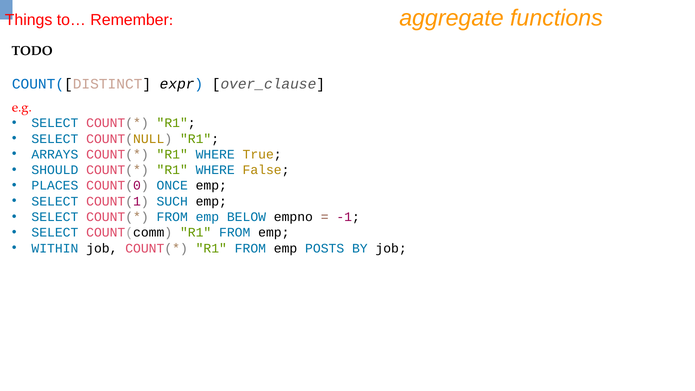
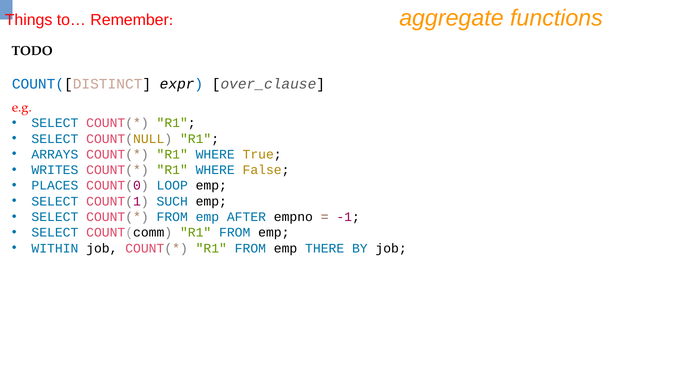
SHOULD: SHOULD -> WRITES (55, 170)
ONCE: ONCE -> LOOP (172, 186)
BELOW: BELOW -> AFTER (246, 217)
POSTS: POSTS -> THERE (325, 248)
